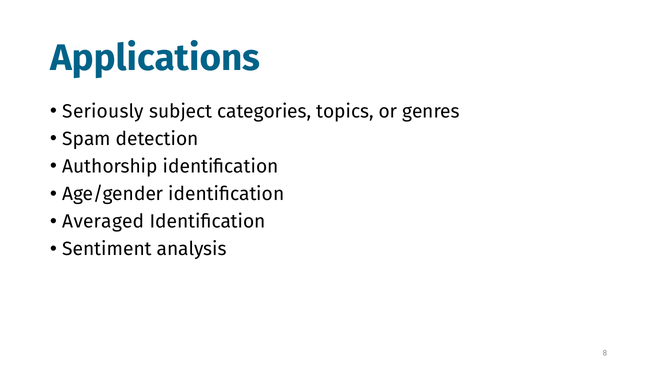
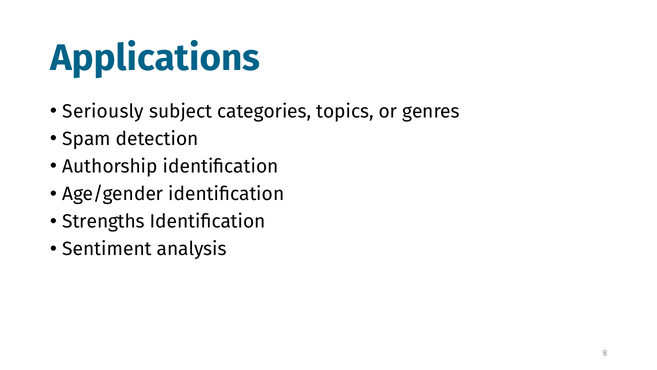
Averaged: Averaged -> Strengths (104, 221)
